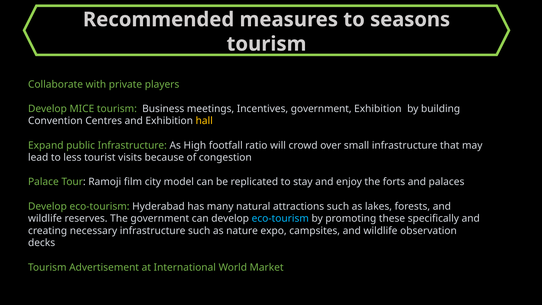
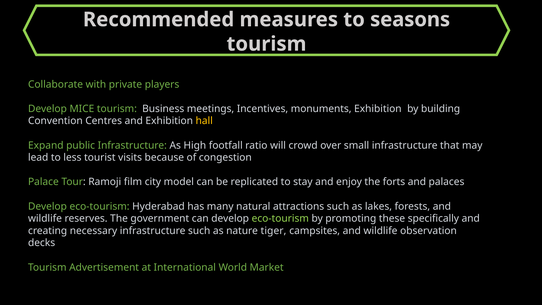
Incentives government: government -> monuments (321, 109)
eco-tourism colour: light blue -> light green (280, 218)
expo: expo -> tiger (274, 231)
